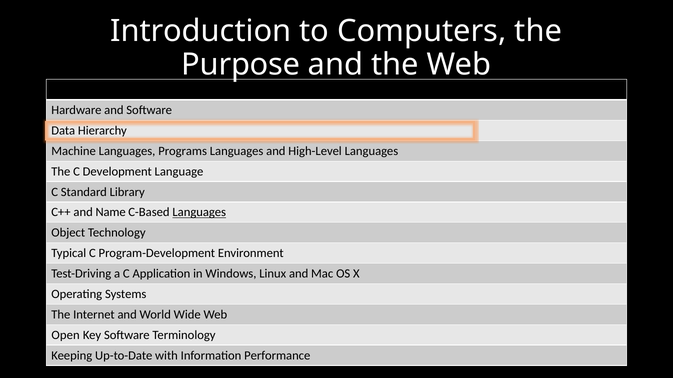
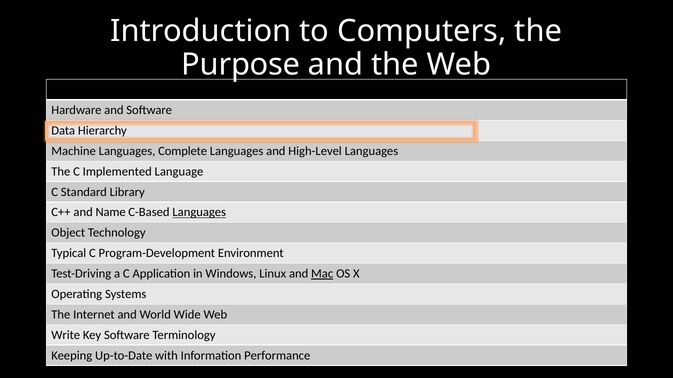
Programs: Programs -> Complete (183, 151)
Development: Development -> Implemented (117, 172)
Mac underline: none -> present (322, 274)
Open: Open -> Write (66, 335)
